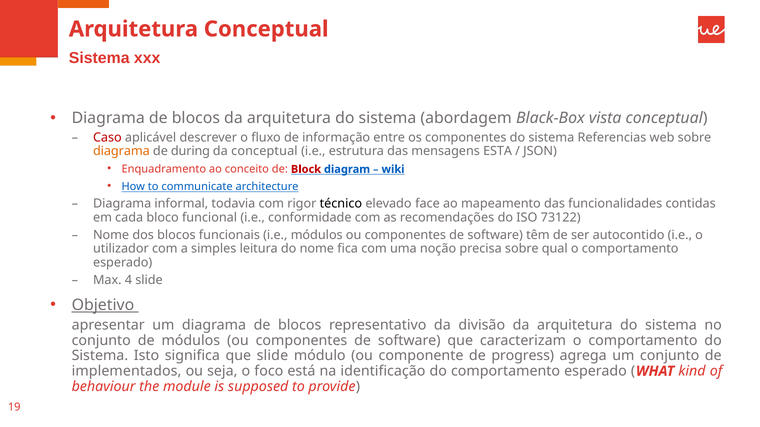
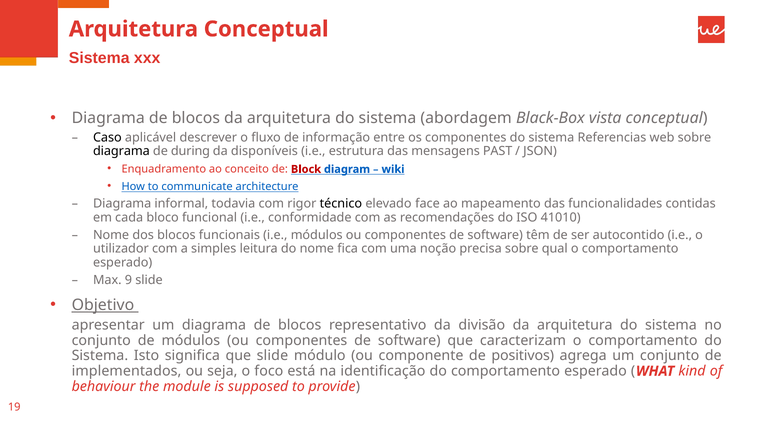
Caso colour: red -> black (107, 138)
diagrama colour: orange -> black (121, 151)
da conceptual: conceptual -> disponíveis (264, 151)
ESTA: ESTA -> PAST (498, 151)
73122: 73122 -> 41010 (561, 218)
4: 4 -> 9 (128, 280)
progress: progress -> positivos (523, 356)
